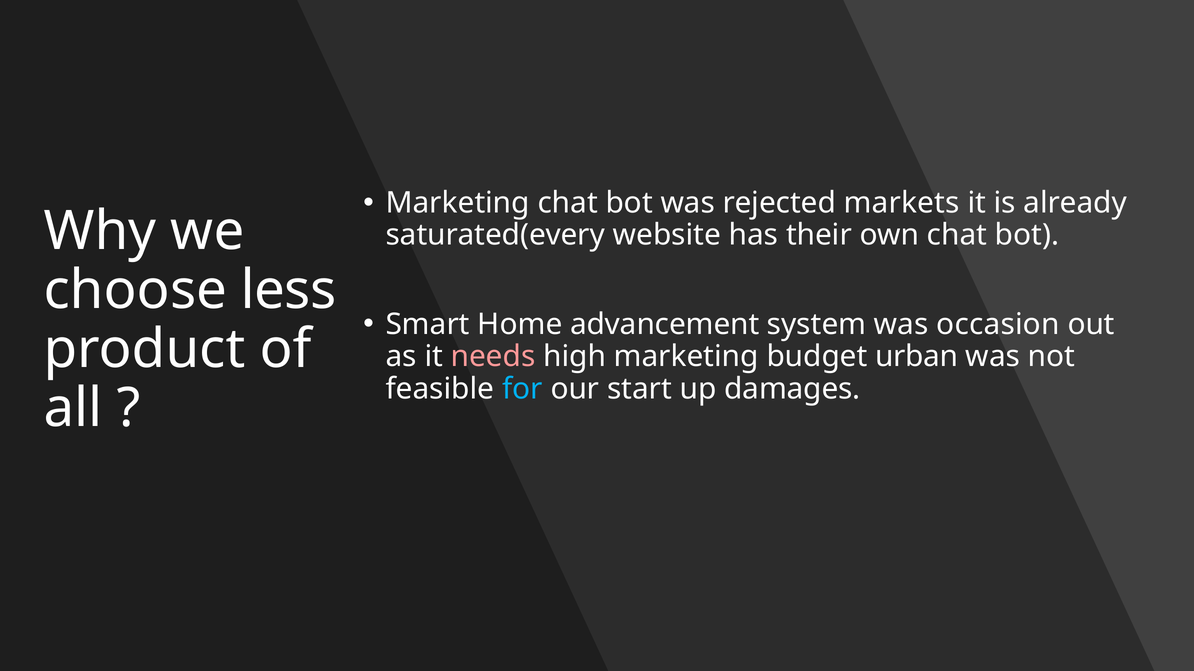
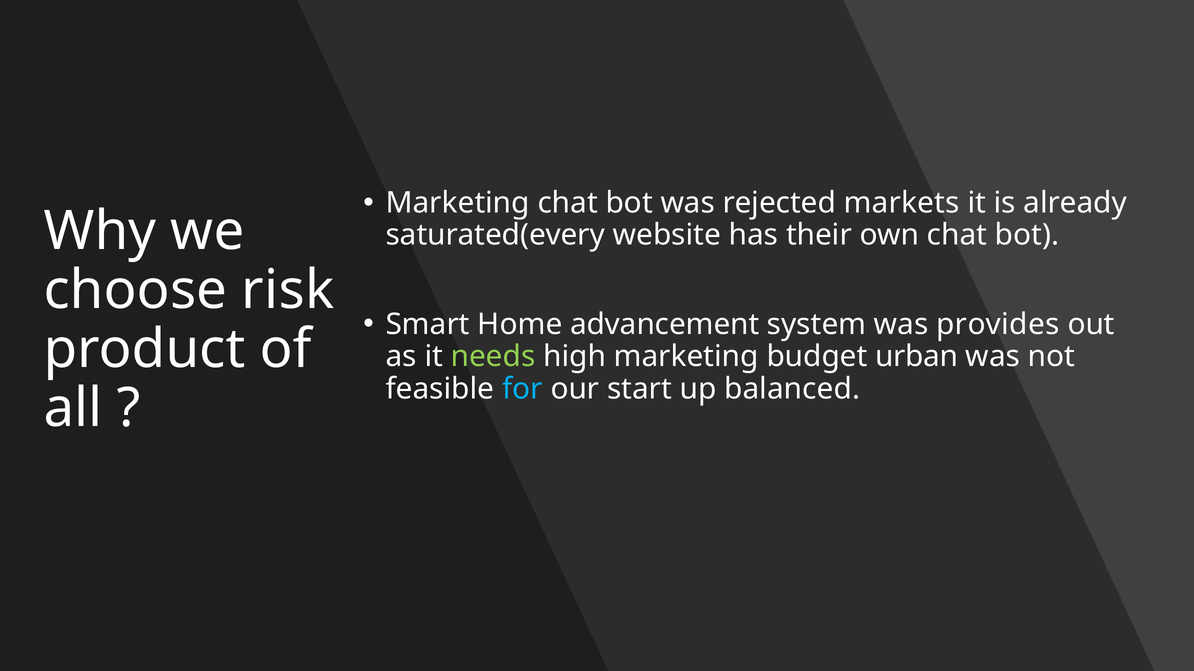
less: less -> risk (288, 290)
occasion: occasion -> provides (998, 325)
needs colour: pink -> light green (493, 357)
damages: damages -> balanced (792, 389)
